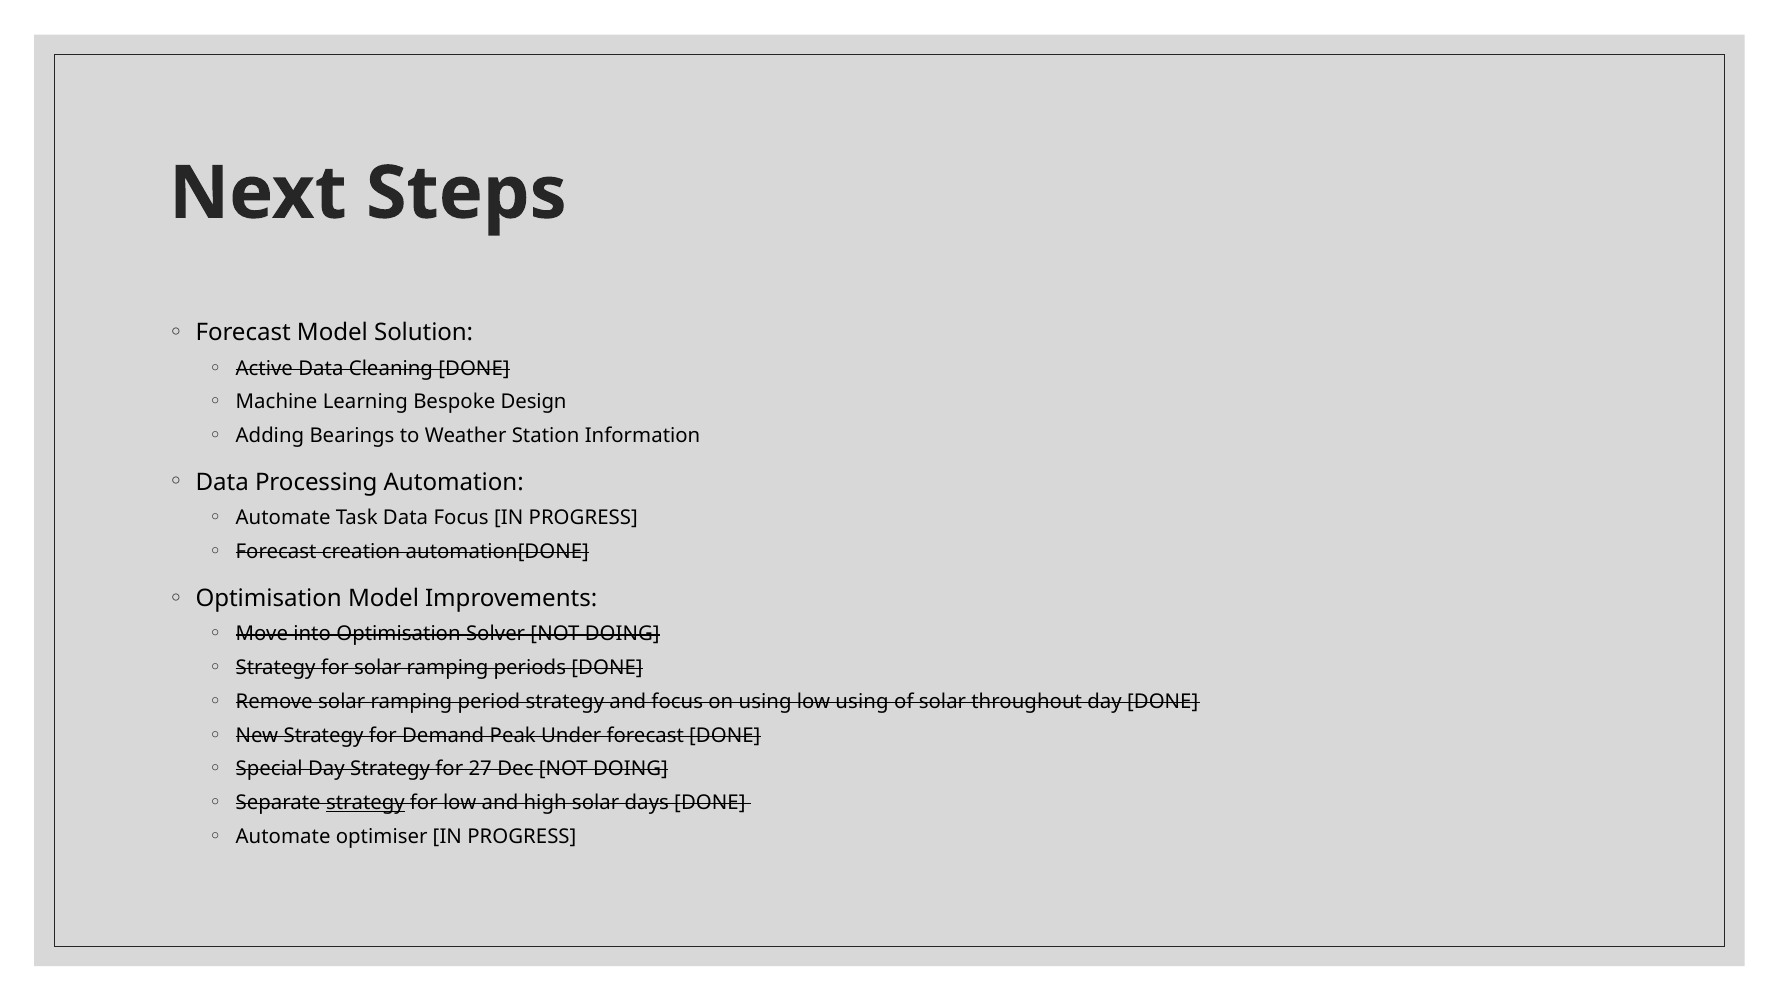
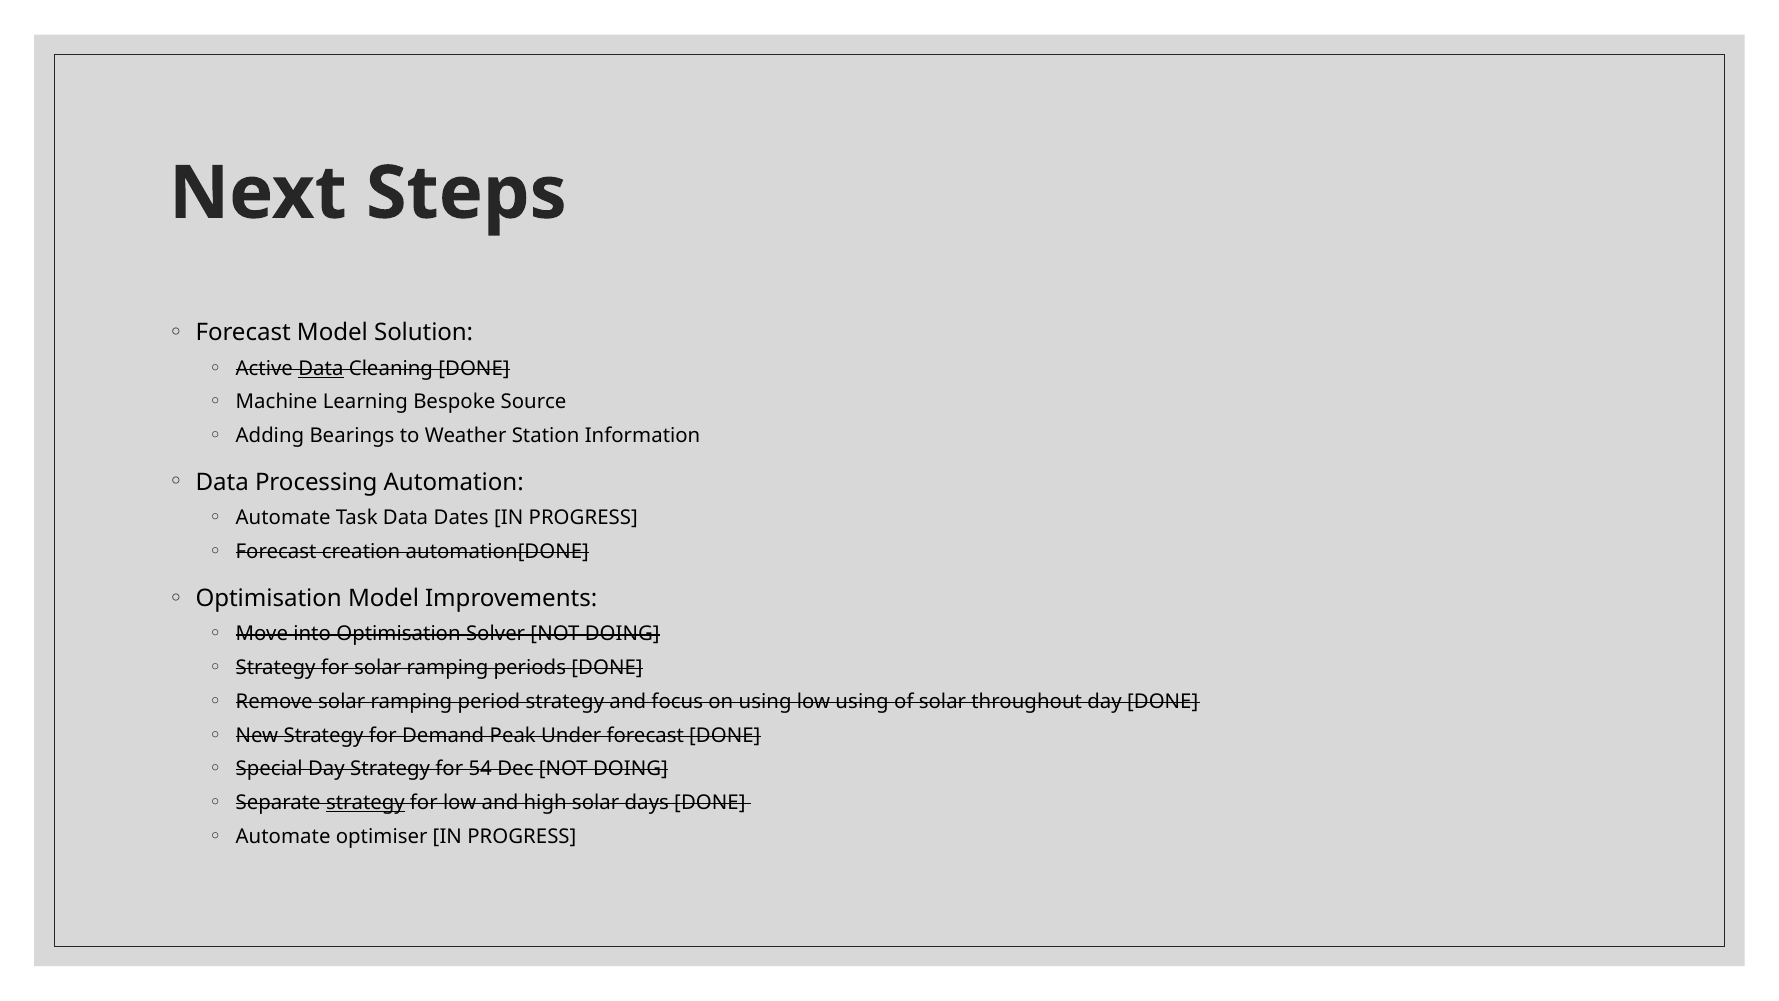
Data underline: none -> present (321, 368)
Design: Design -> Source (534, 402)
Data Focus: Focus -> Dates (461, 518)
27: 27 -> 54 (480, 769)
